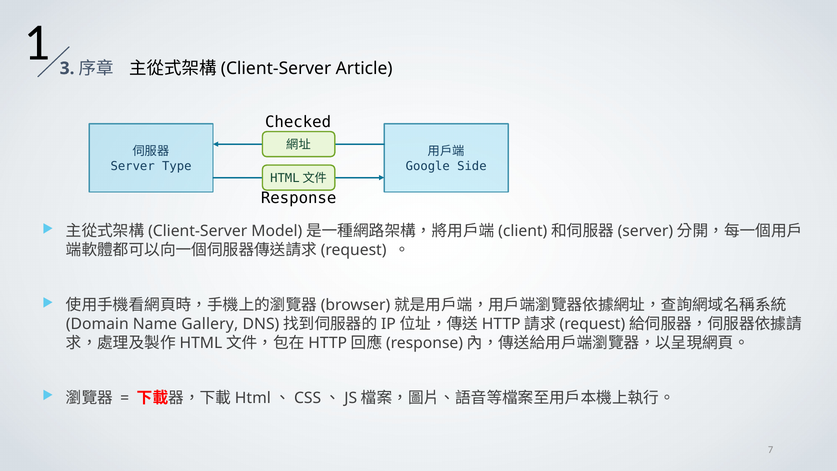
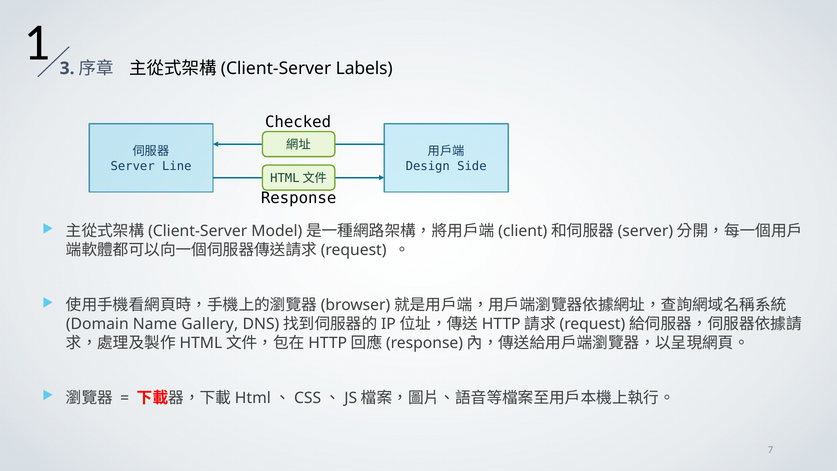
Article: Article -> Labels (364, 68)
Type: Type -> Line (177, 166)
Google: Google -> Design (428, 166)
